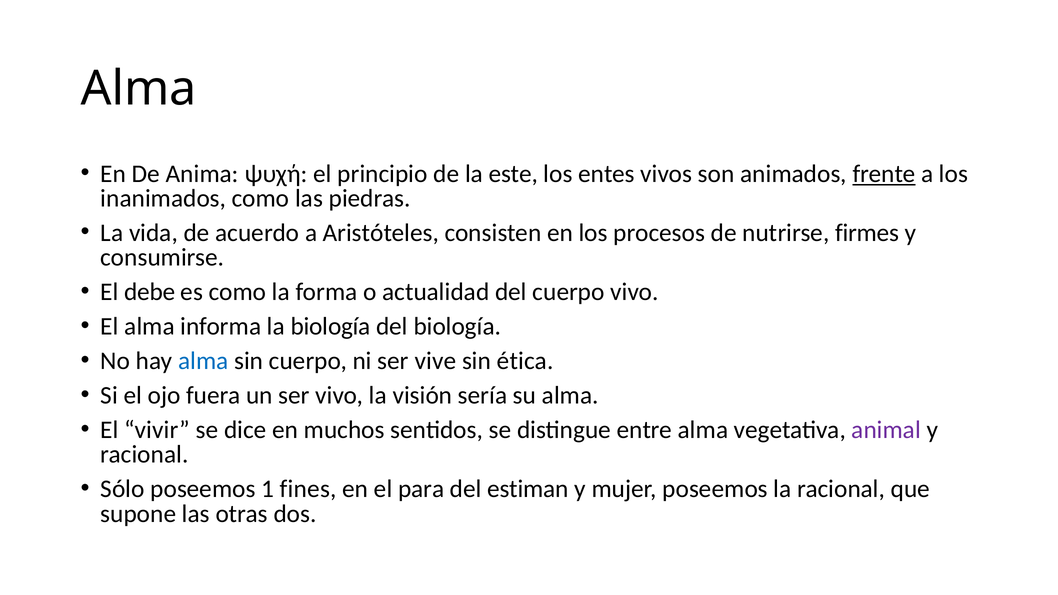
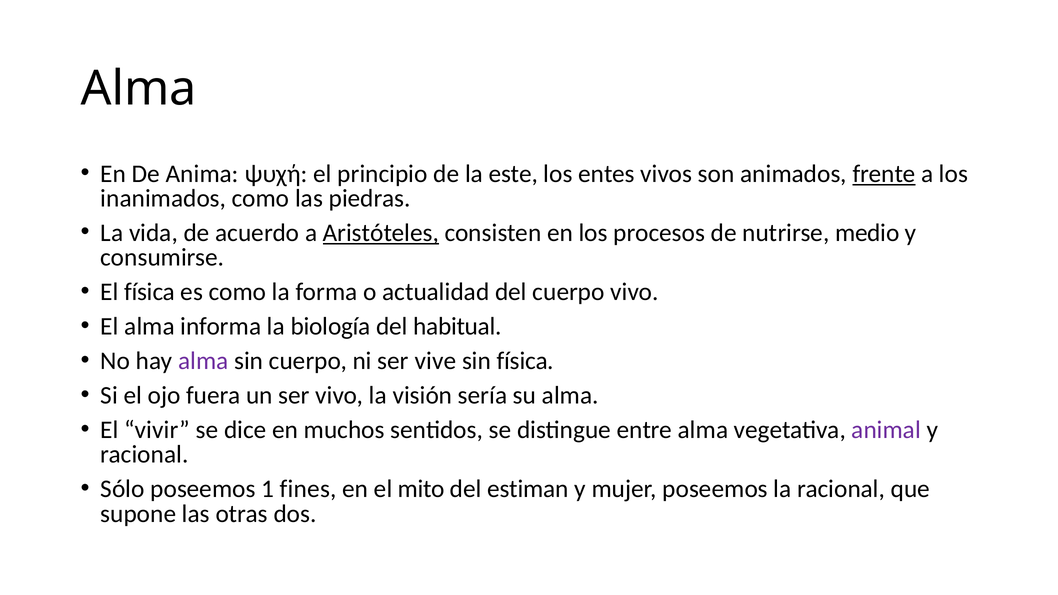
Aristóteles underline: none -> present (381, 233)
firmes: firmes -> medio (867, 233)
El debe: debe -> física (150, 292)
del biología: biología -> habitual (457, 327)
alma colour: blue -> purple (203, 361)
sin ética: ética -> física (525, 361)
para: para -> mito (421, 489)
